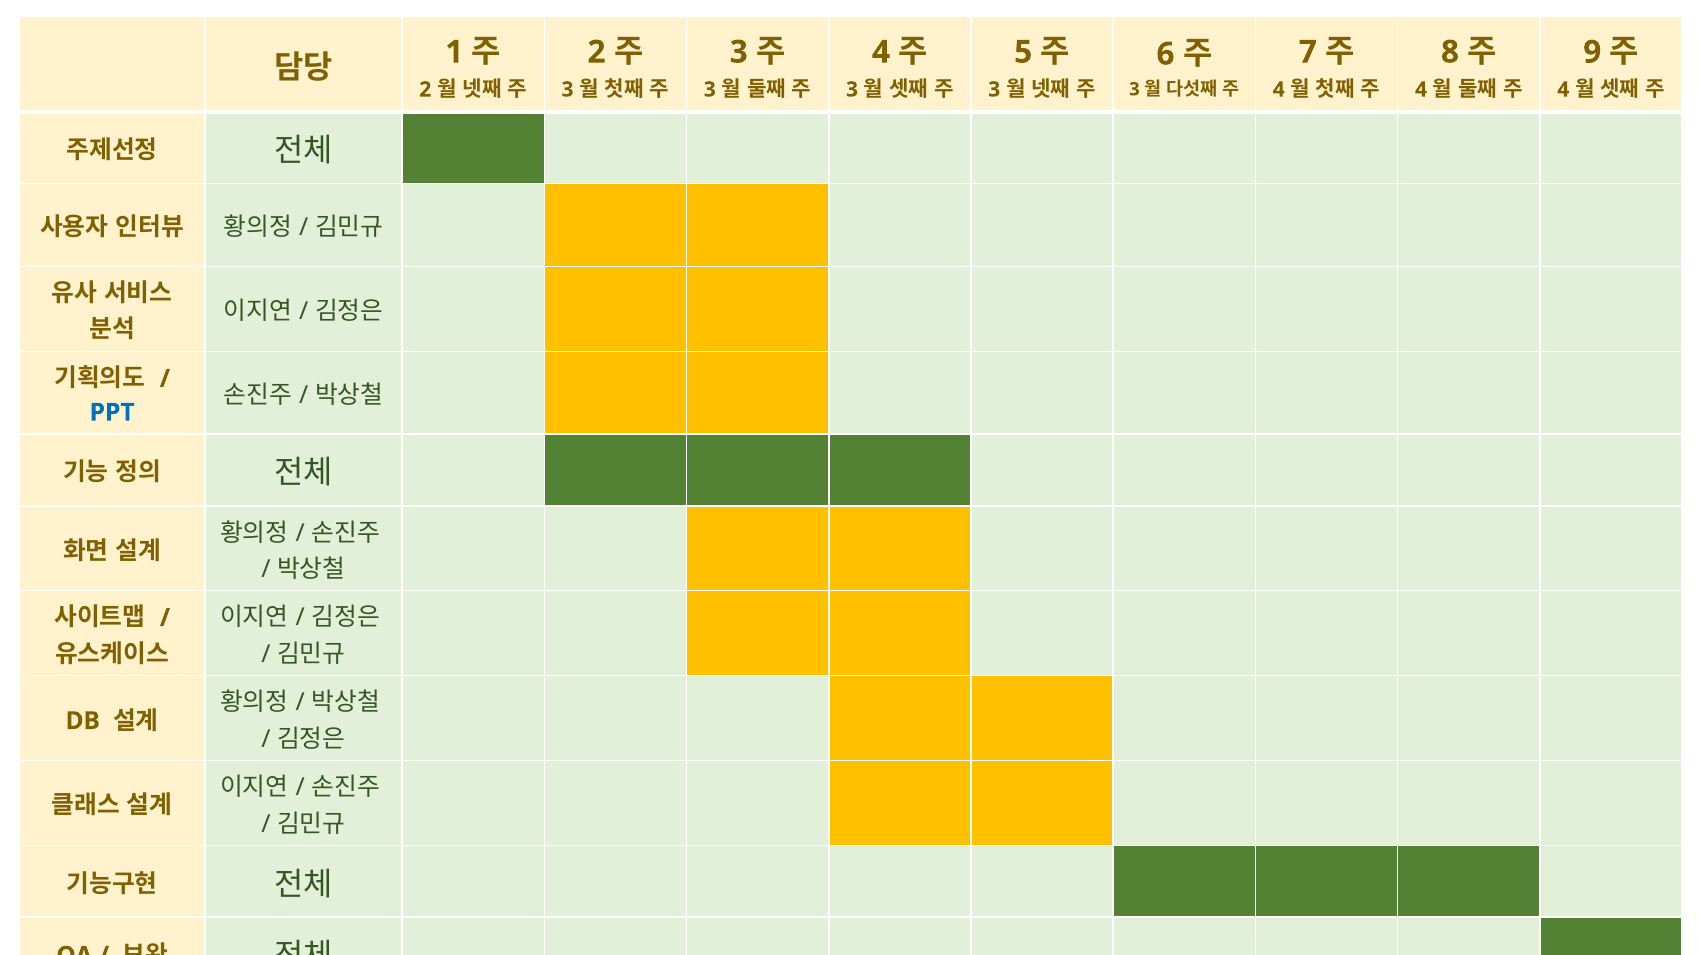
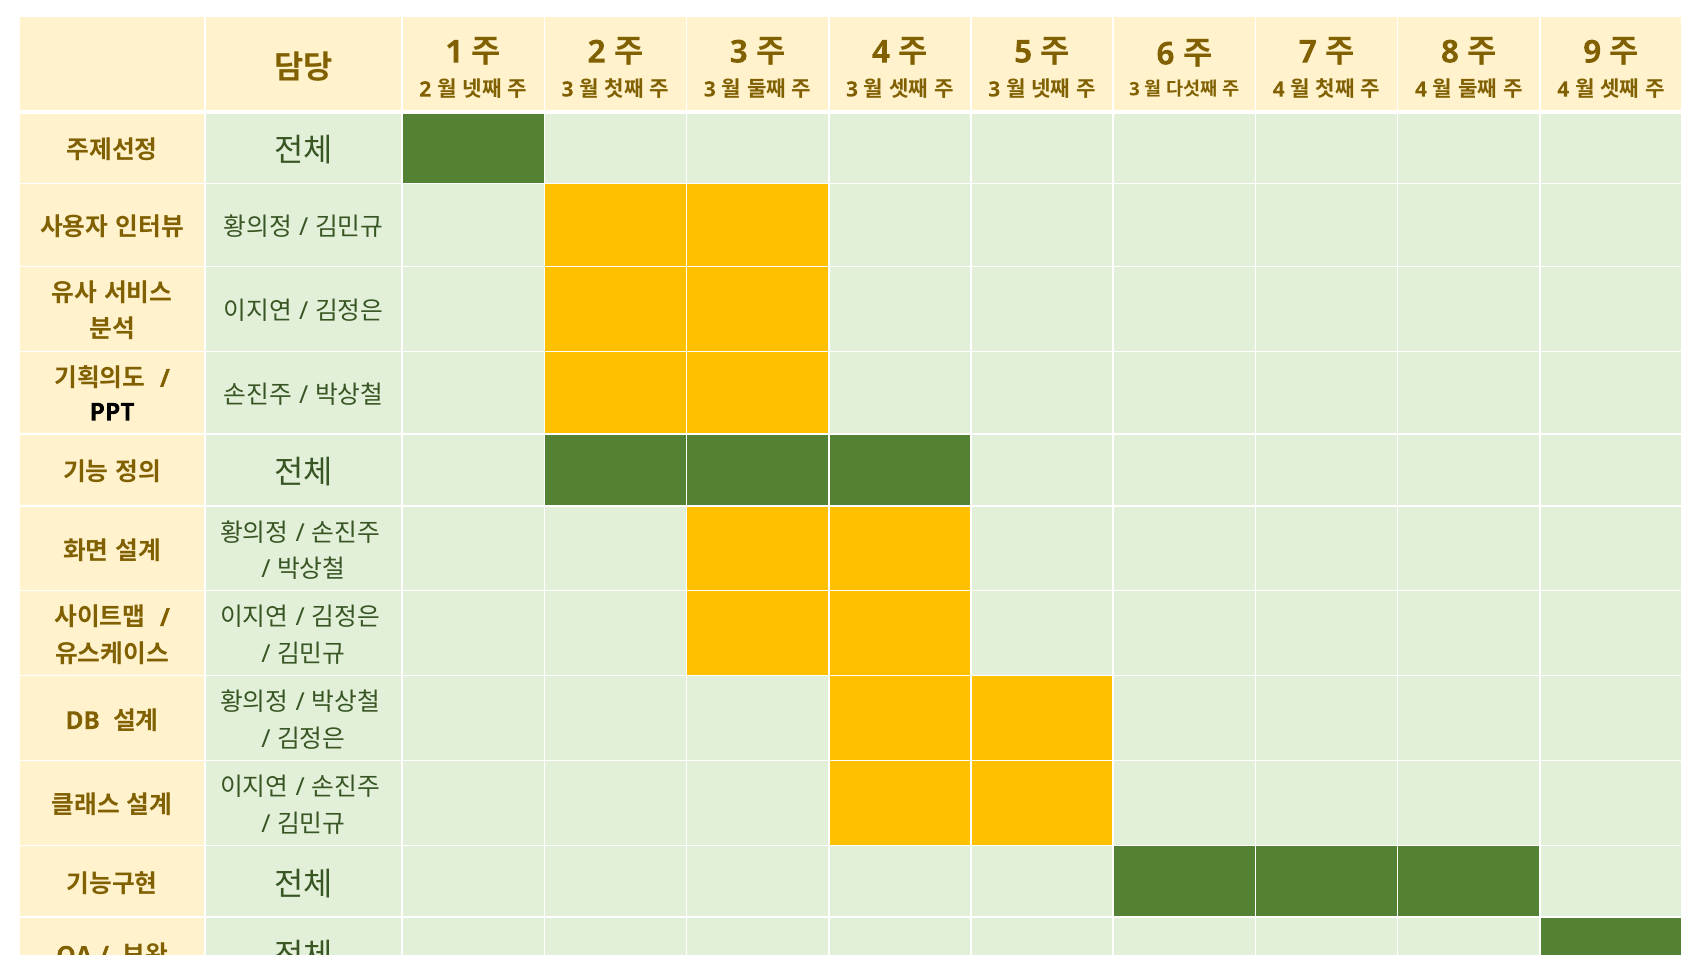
PPT colour: blue -> black (112, 412)
